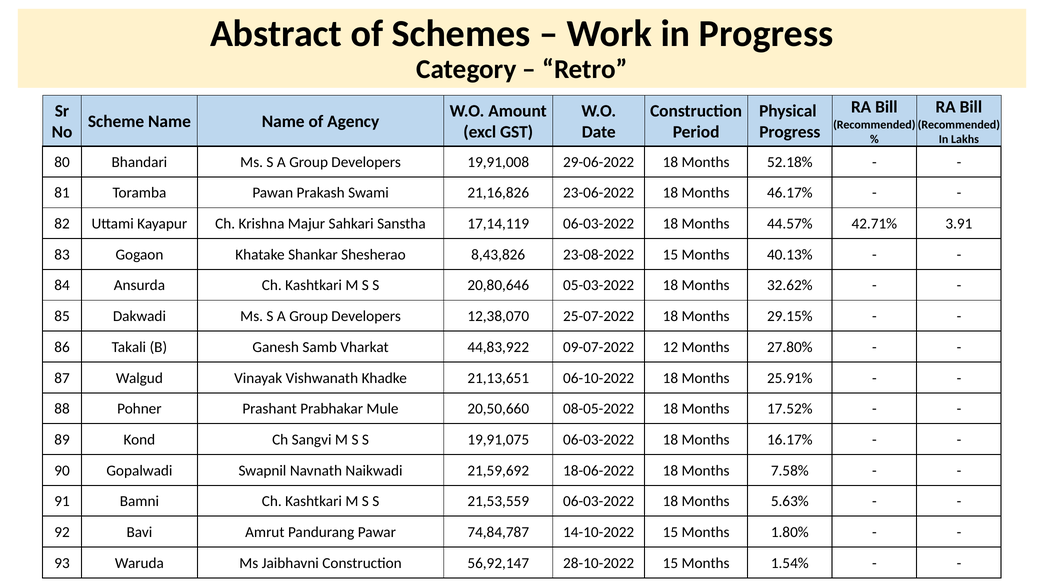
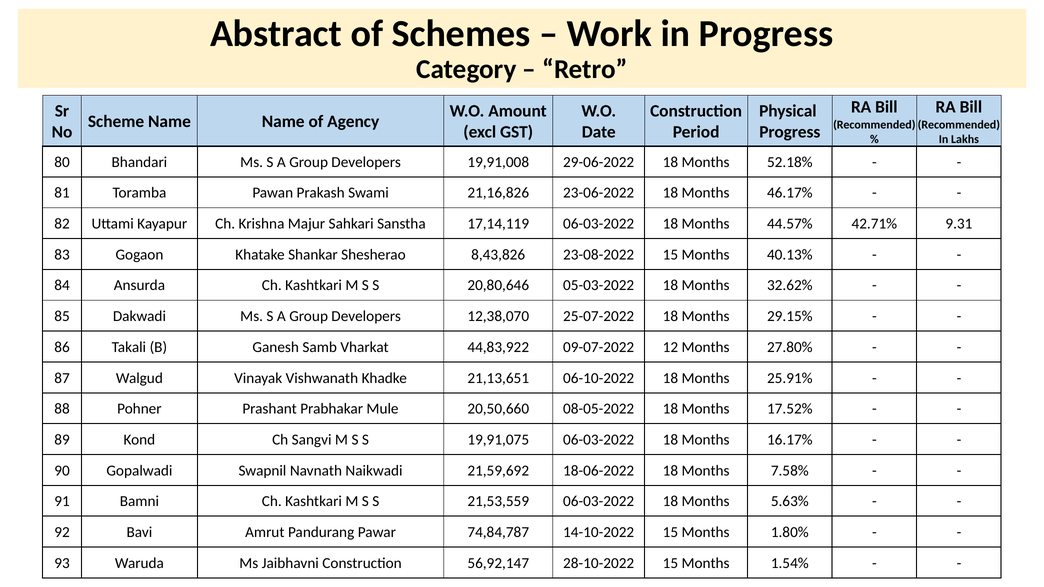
3.91: 3.91 -> 9.31 (959, 224)
